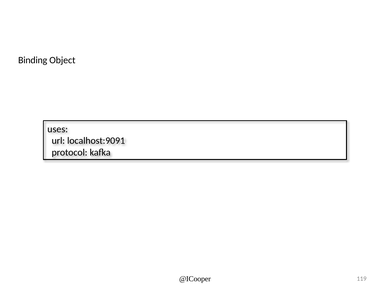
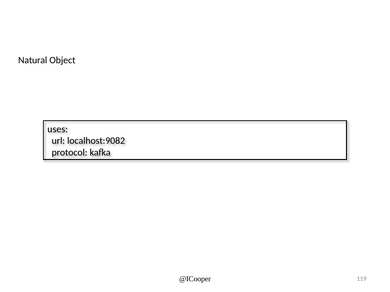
Binding: Binding -> Natural (33, 60)
localhost:9091: localhost:9091 -> localhost:9082 (96, 141)
